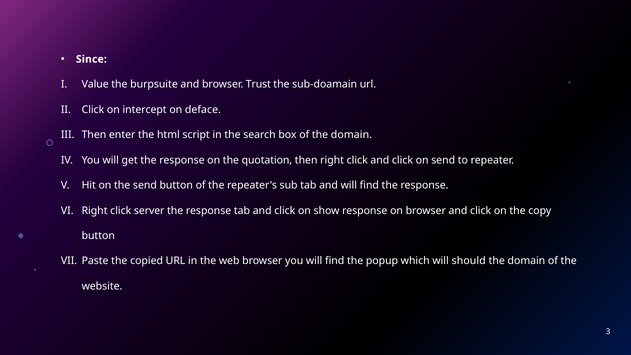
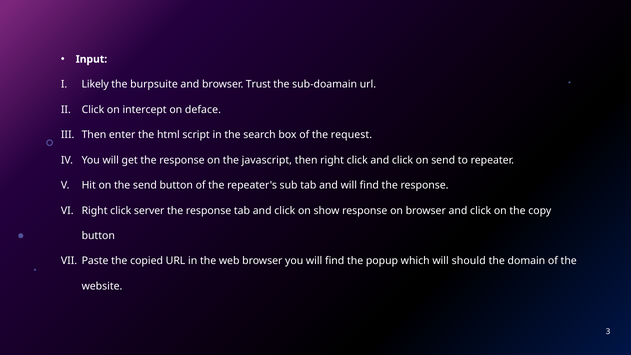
Since: Since -> Input (91, 59)
Value: Value -> Likely (95, 84)
of the domain: domain -> request (351, 135)
quotation: quotation -> javascript (267, 160)
